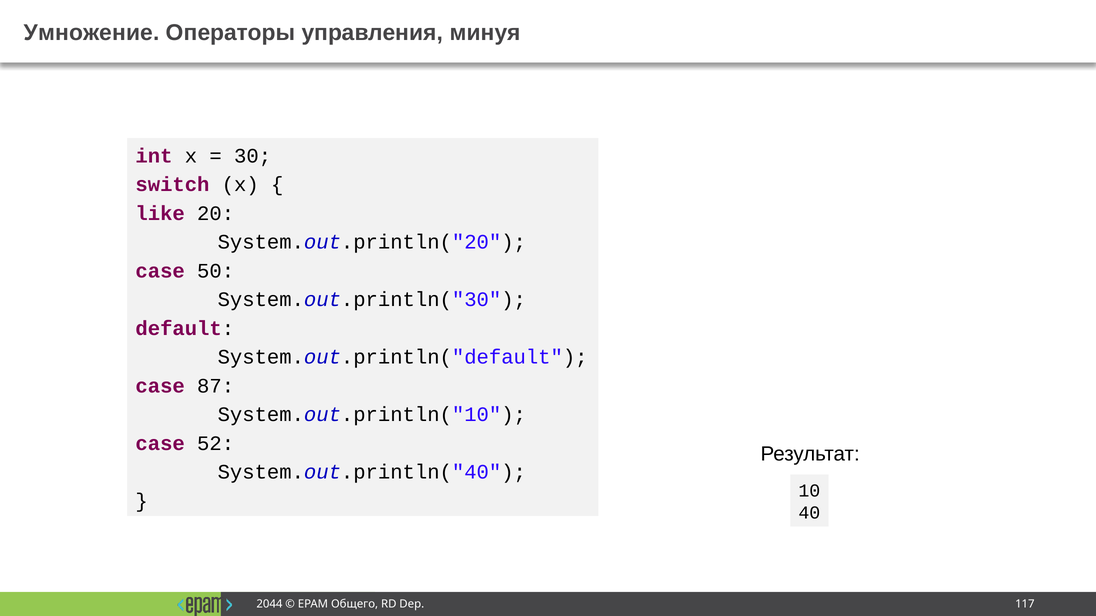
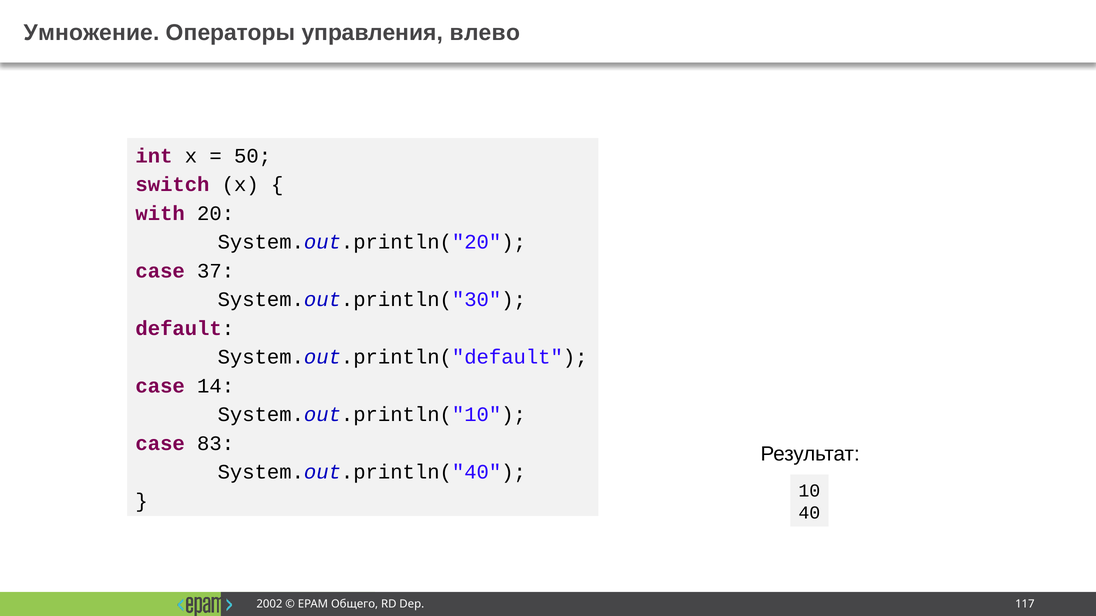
минуя: минуя -> влево (485, 33)
30: 30 -> 50 (253, 156)
like: like -> with (160, 214)
50: 50 -> 37 (216, 271)
87: 87 -> 14 (216, 386)
52: 52 -> 83 (216, 444)
2044: 2044 -> 2002 (269, 604)
